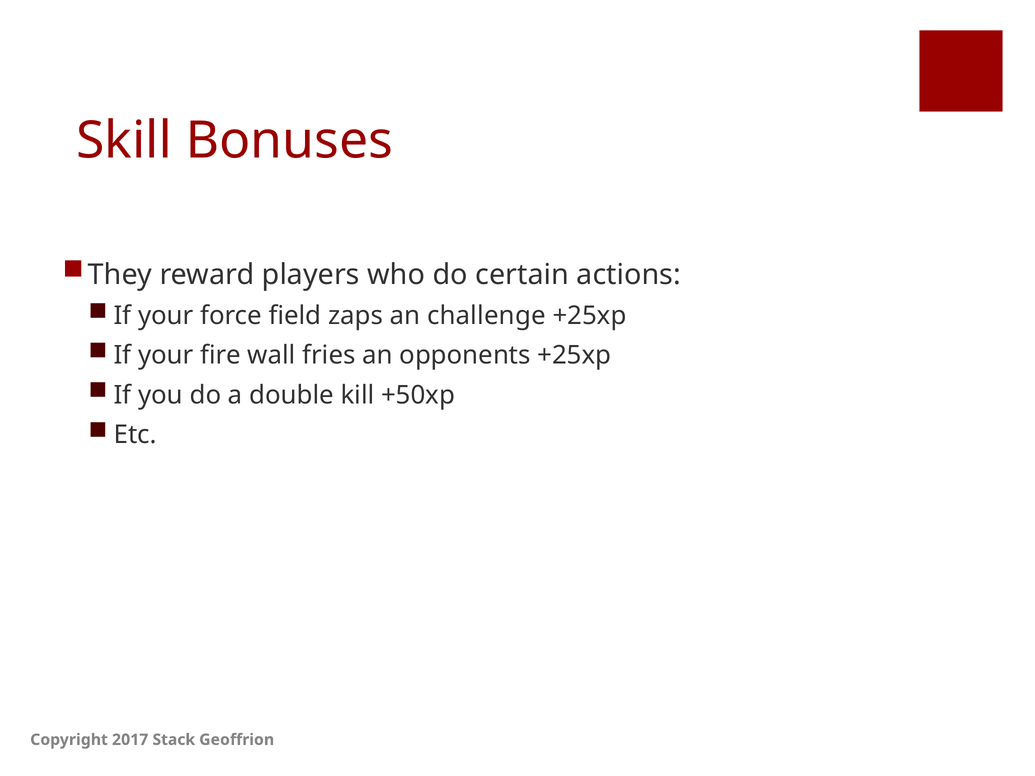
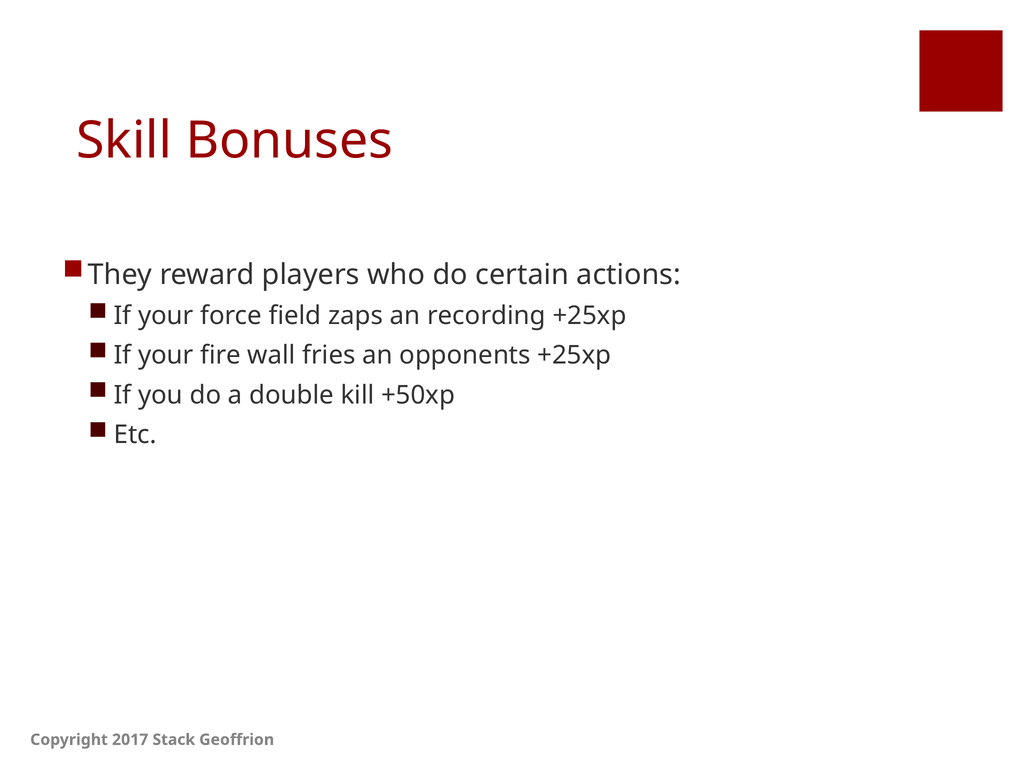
challenge: challenge -> recording (486, 316)
